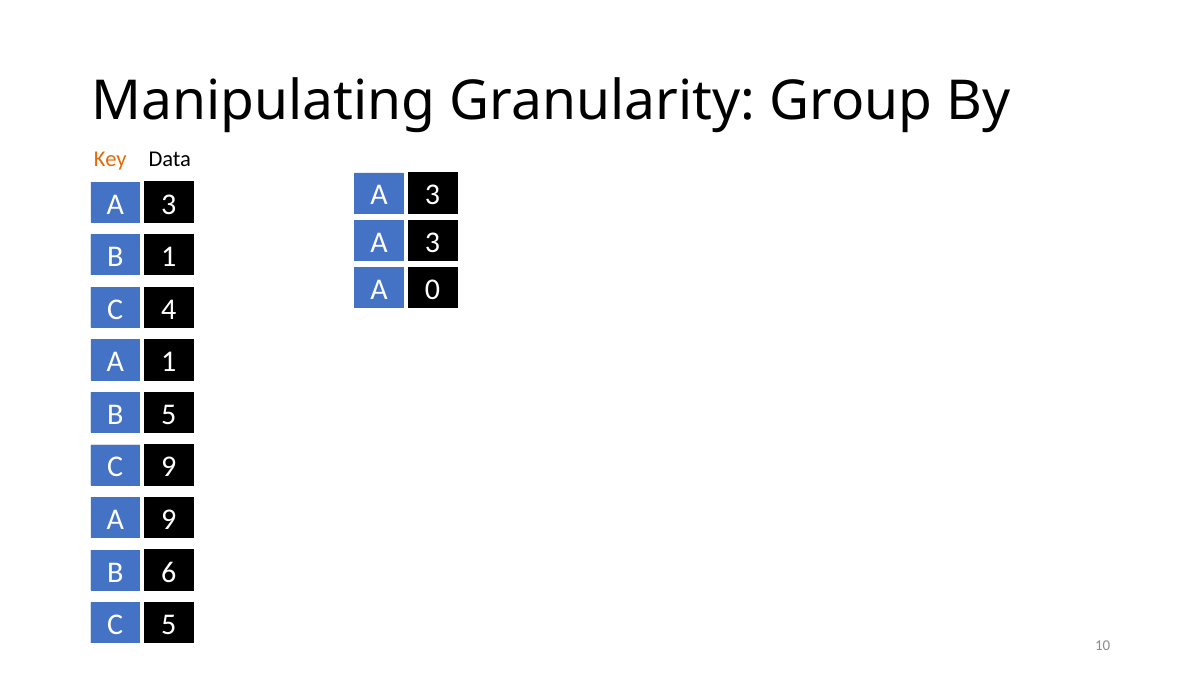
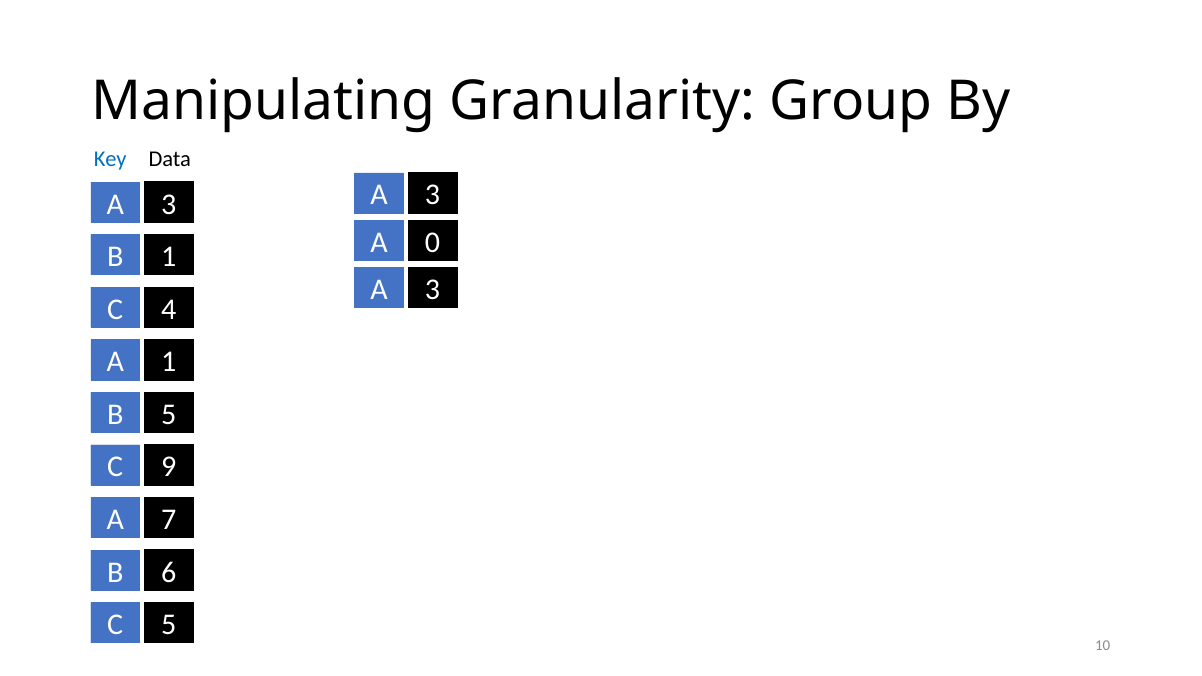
Key colour: orange -> blue (110, 159)
3: 3 -> 0 (433, 242)
0: 0 -> 3 (433, 290)
A 9: 9 -> 7 (169, 520)
